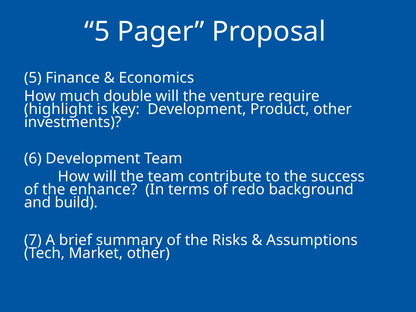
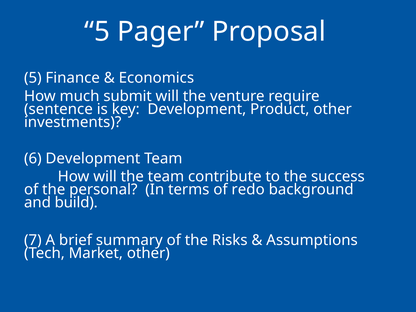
double: double -> submit (128, 96)
highlight: highlight -> sentence (58, 109)
enhance: enhance -> personal (103, 190)
